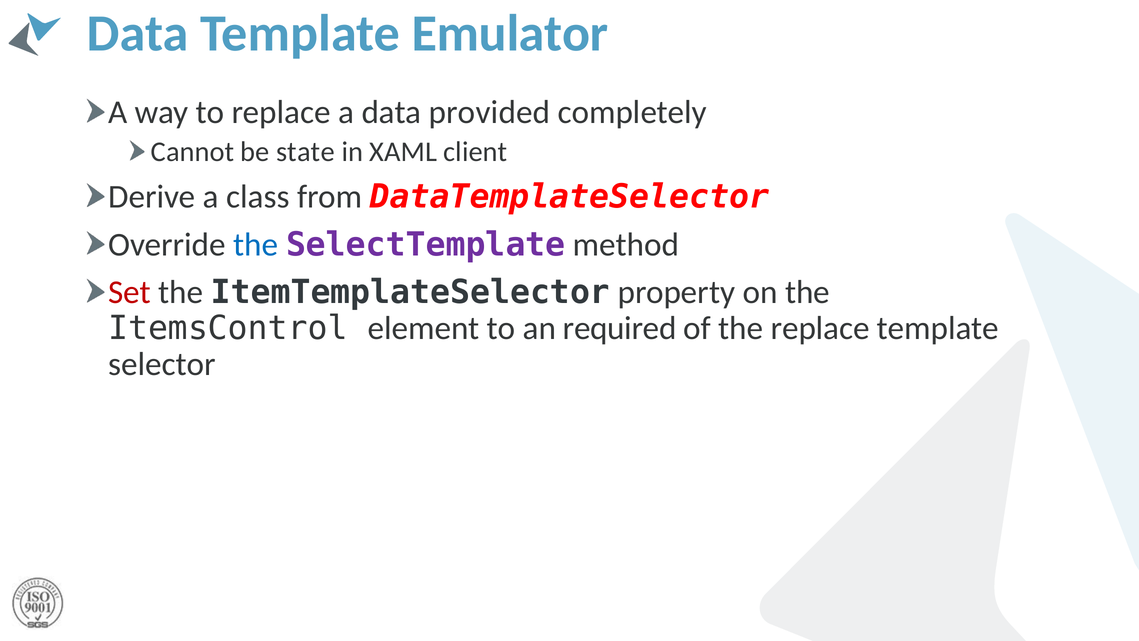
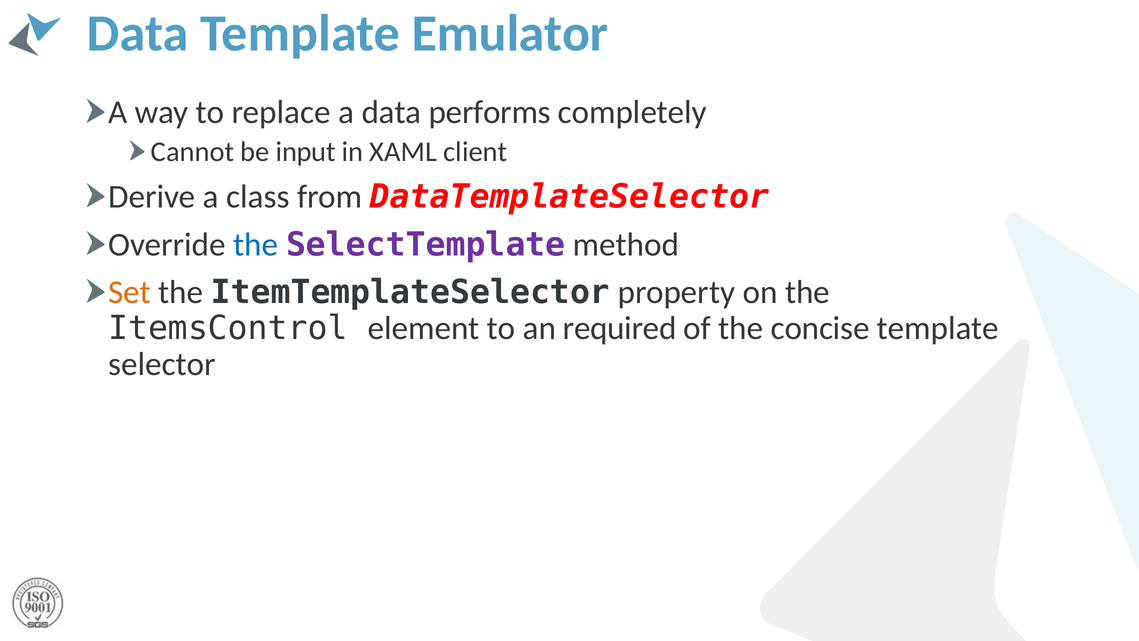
provided: provided -> performs (490, 112)
state: state -> input (306, 152)
Set colour: red -> orange (130, 292)
the replace: replace -> concise (820, 328)
